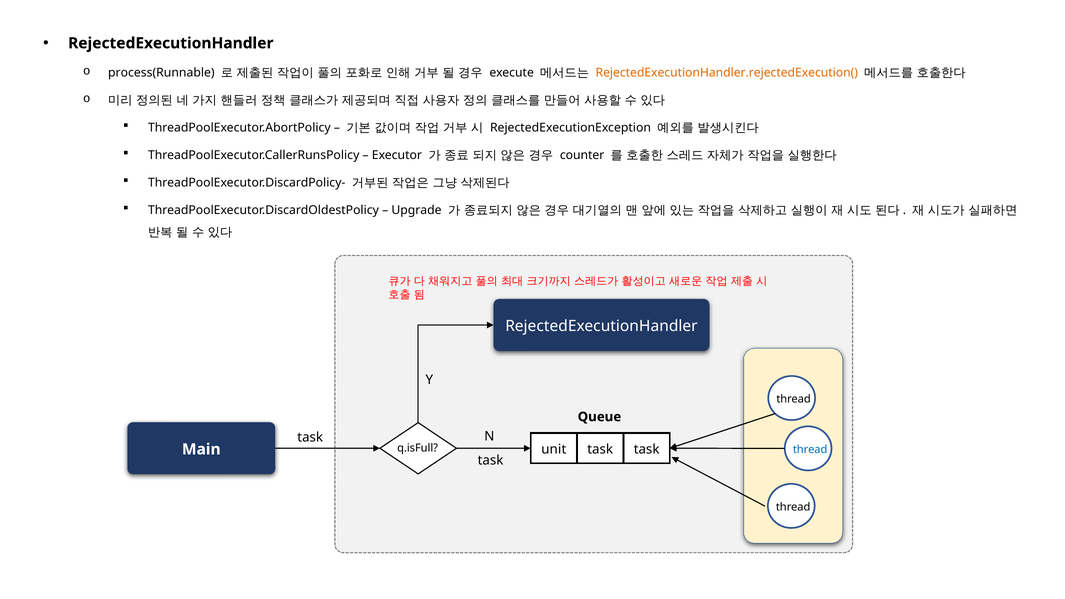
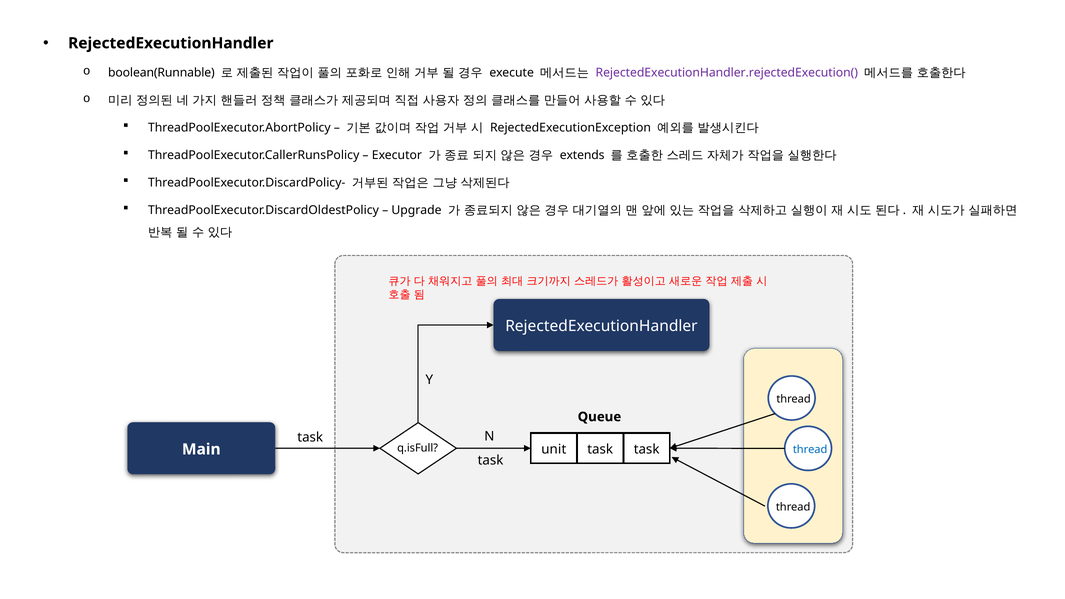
process(Runnable: process(Runnable -> boolean(Runnable (161, 72)
RejectedExecutionHandler.rejectedExecution( colour: orange -> purple (727, 72)
counter: counter -> extends (582, 155)
